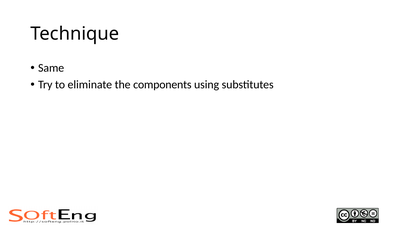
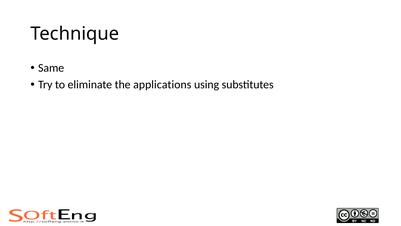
components: components -> applications (162, 85)
